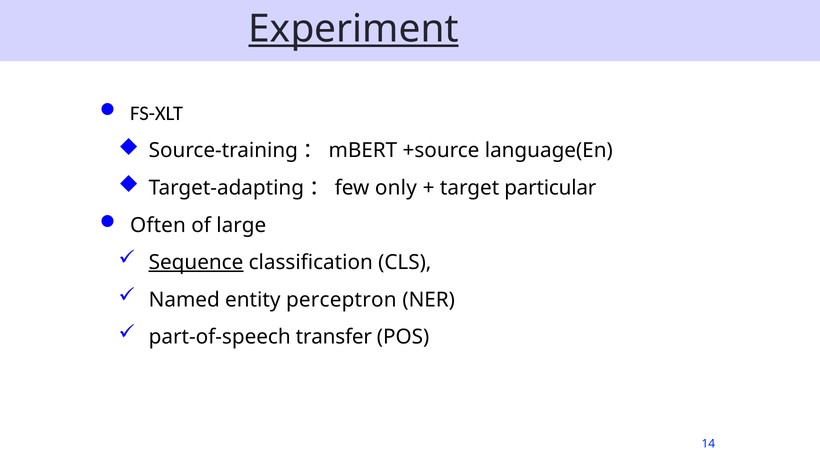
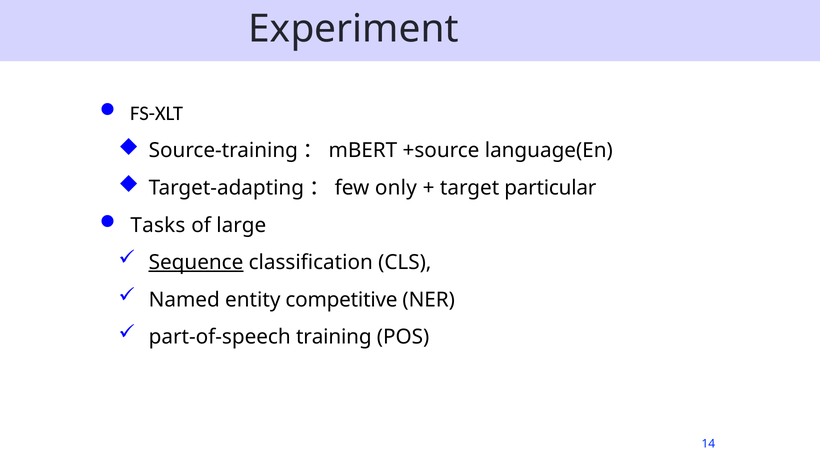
Experiment underline: present -> none (353, 29)
Often: Often -> Tasks (158, 225)
perceptron: perceptron -> competitive (342, 300)
transfer: transfer -> training (334, 337)
